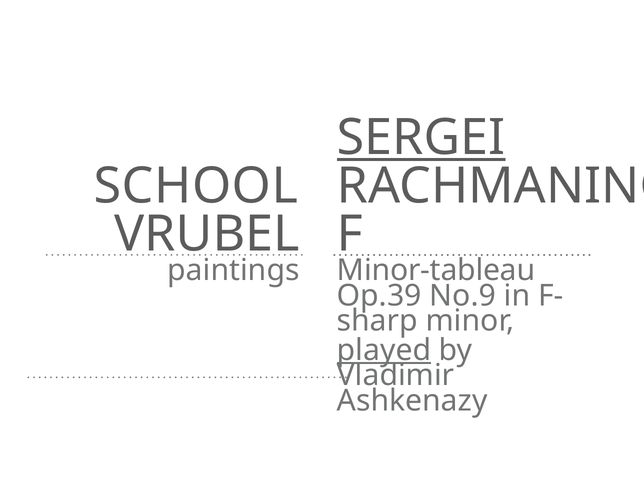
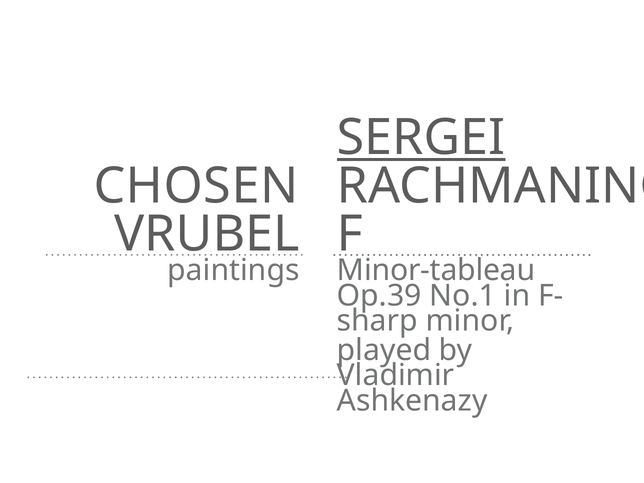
SCHOOL: SCHOOL -> CHOSEN (196, 186)
No.9: No.9 -> No.1 (463, 296)
played underline: present -> none (384, 350)
